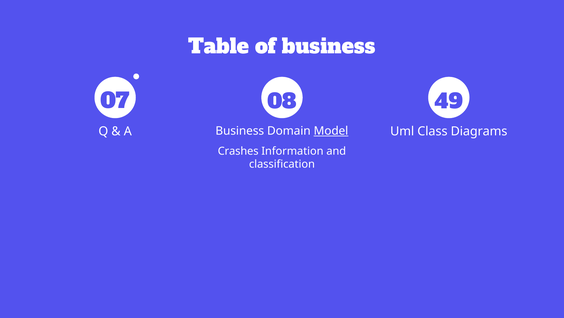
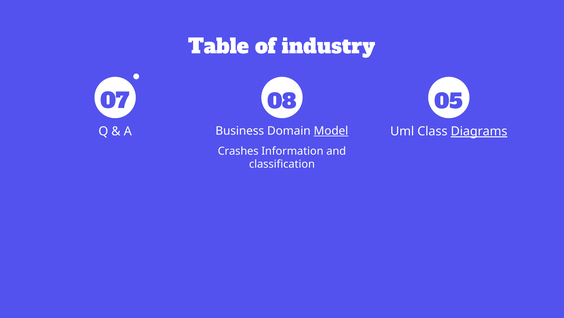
of business: business -> industry (329, 47)
49: 49 -> 05 (449, 101)
Diagrams underline: none -> present (479, 131)
